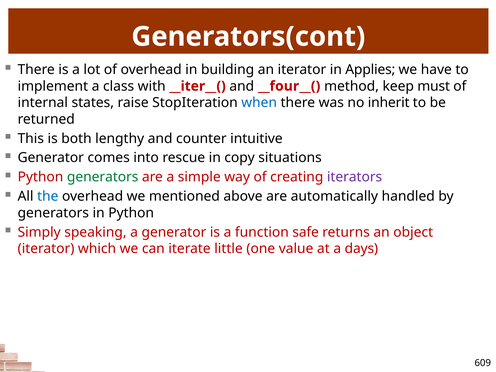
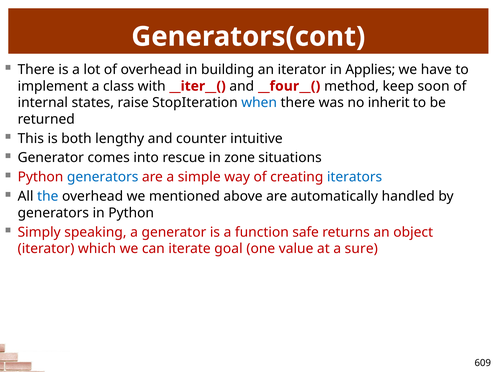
must: must -> soon (434, 86)
copy: copy -> zone (240, 158)
generators colour: green -> blue (103, 177)
iterators colour: purple -> blue (355, 177)
little: little -> goal (228, 249)
days: days -> sure (361, 249)
